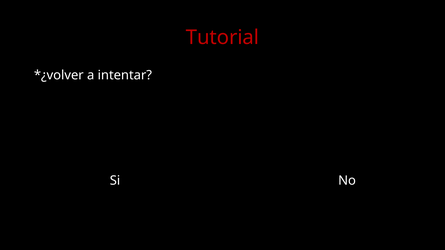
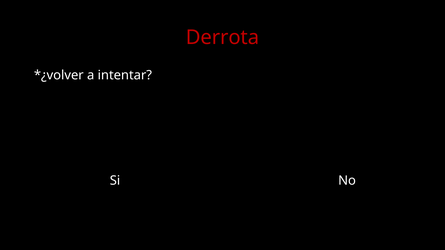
Tutorial: Tutorial -> Derrota (223, 37)
